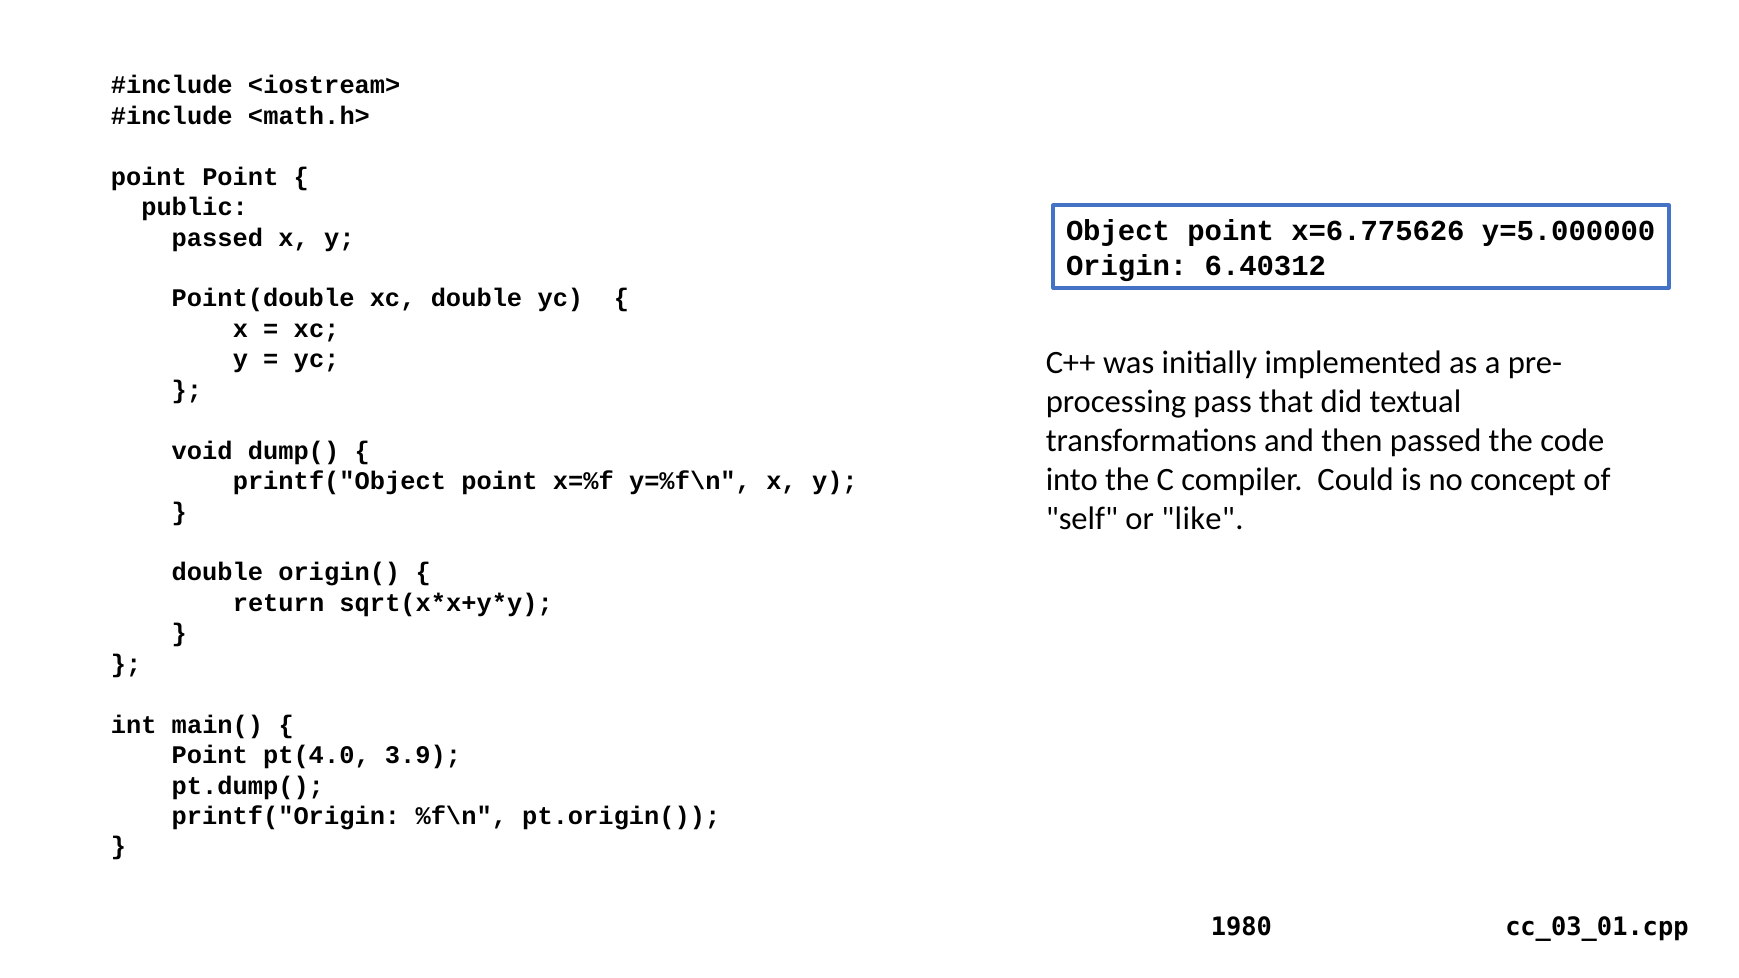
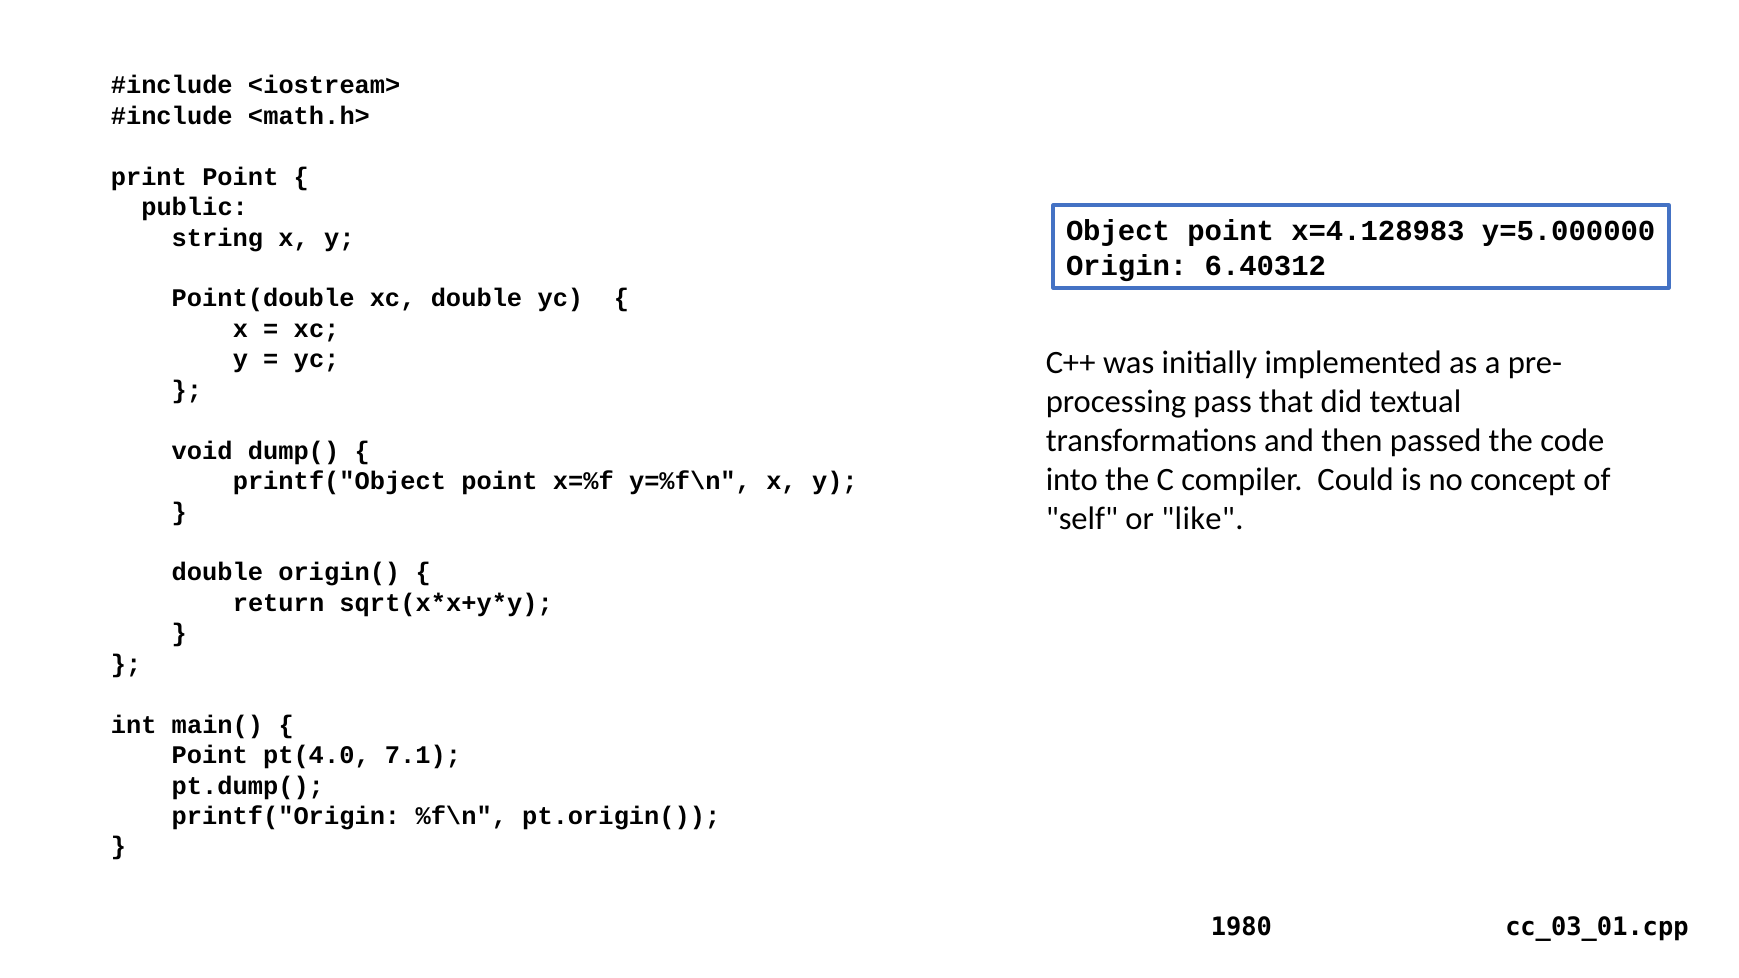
point: point -> print (149, 177)
x=6.775626: x=6.775626 -> x=4.128983 (1378, 231)
passed: passed -> string (217, 238)
3.9: 3.9 -> 7.1 (423, 755)
